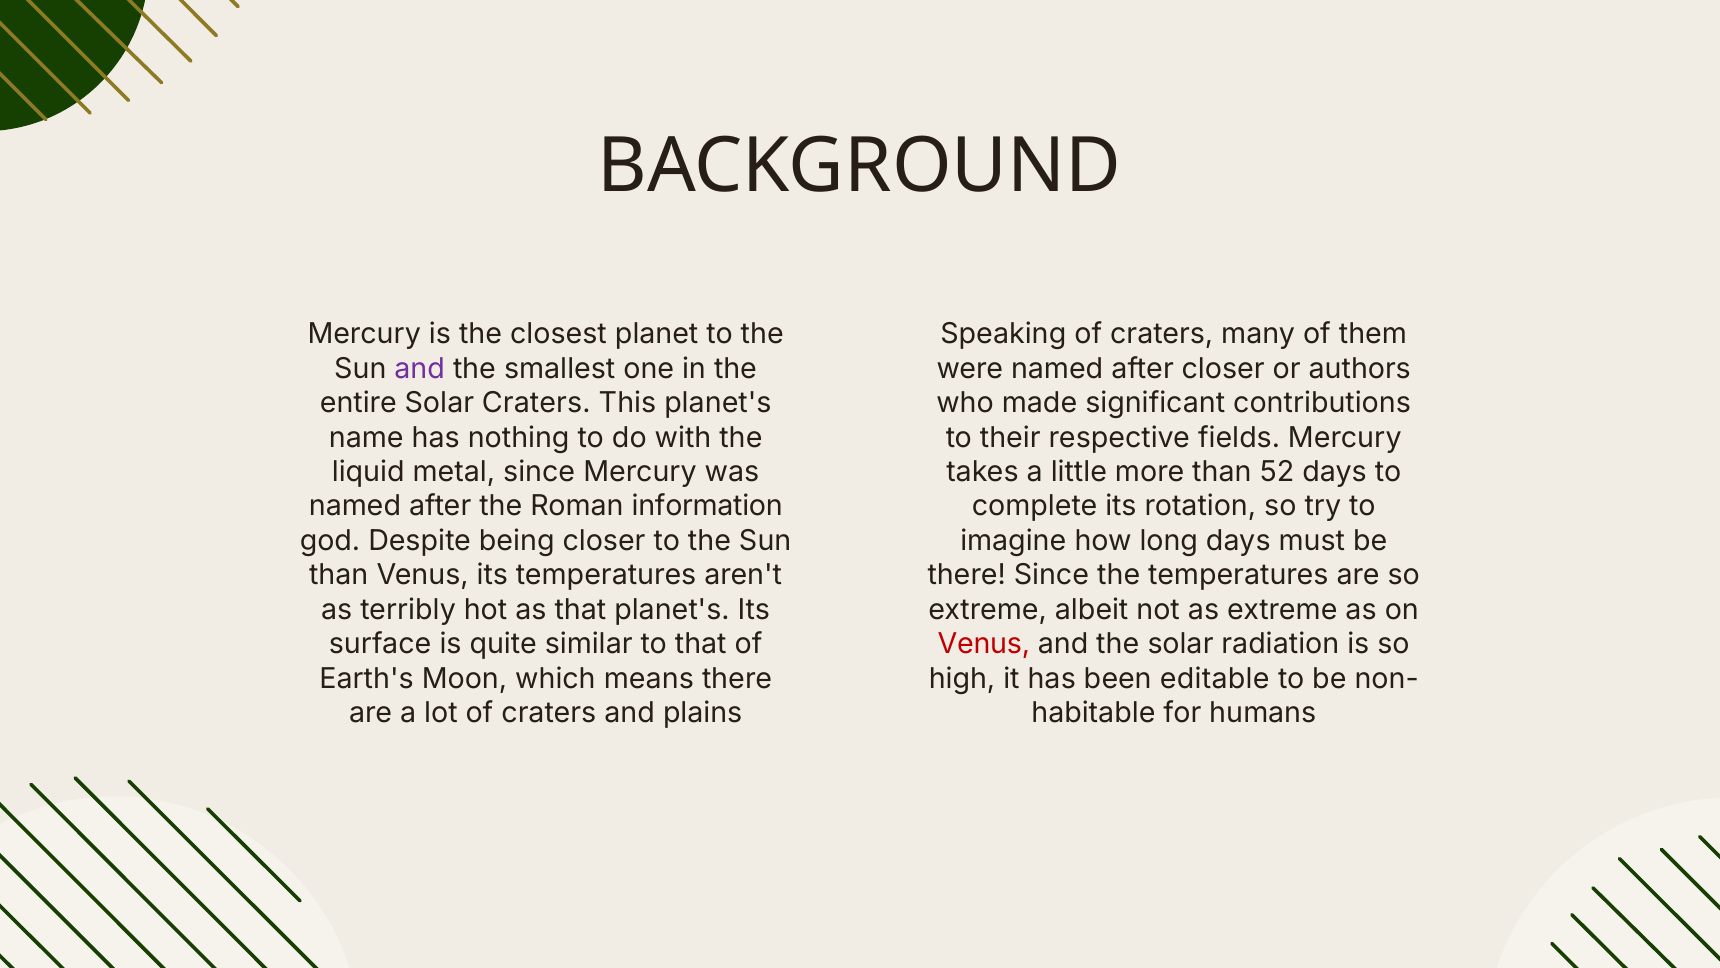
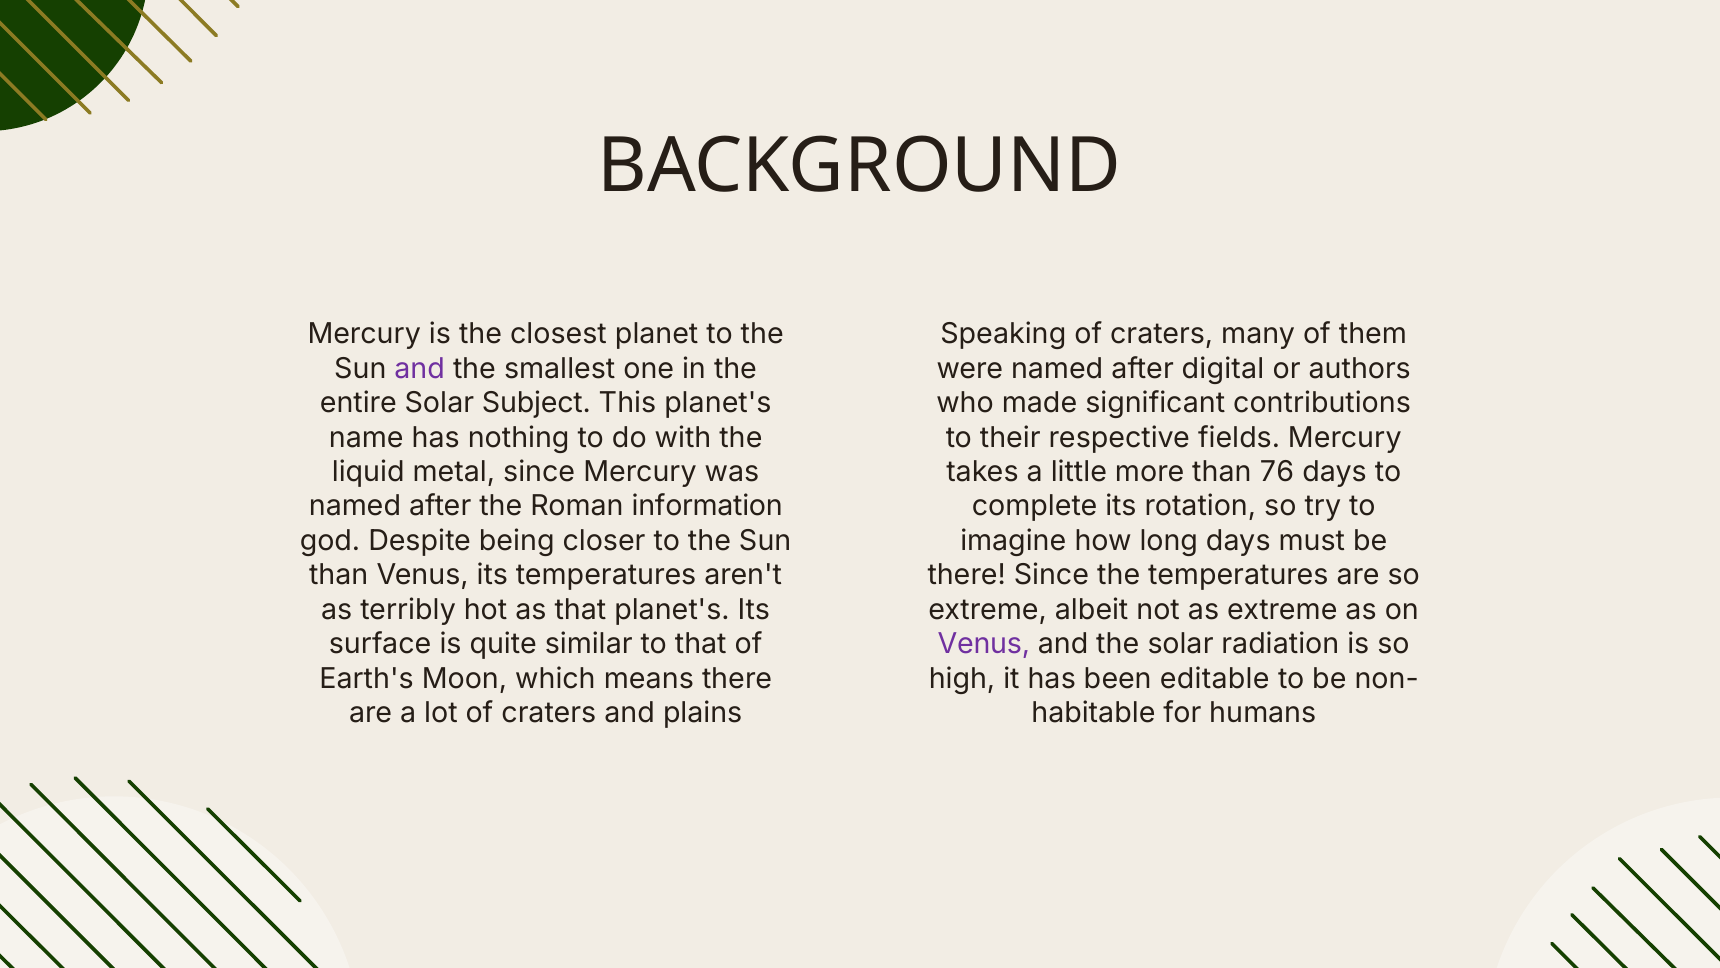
after closer: closer -> digital (1223, 369)
Solar Craters: Craters -> Subject (536, 403)
52: 52 -> 76 (1277, 472)
Venus colour: red -> purple (984, 644)
